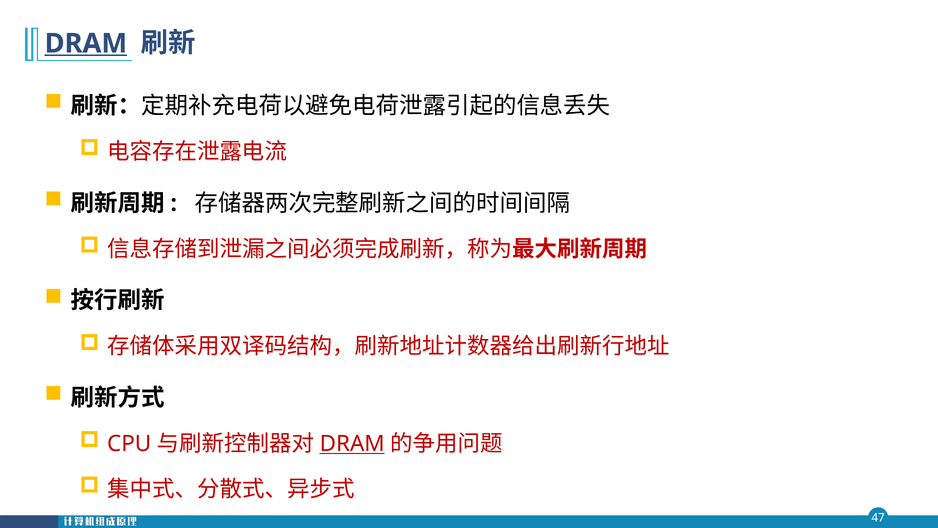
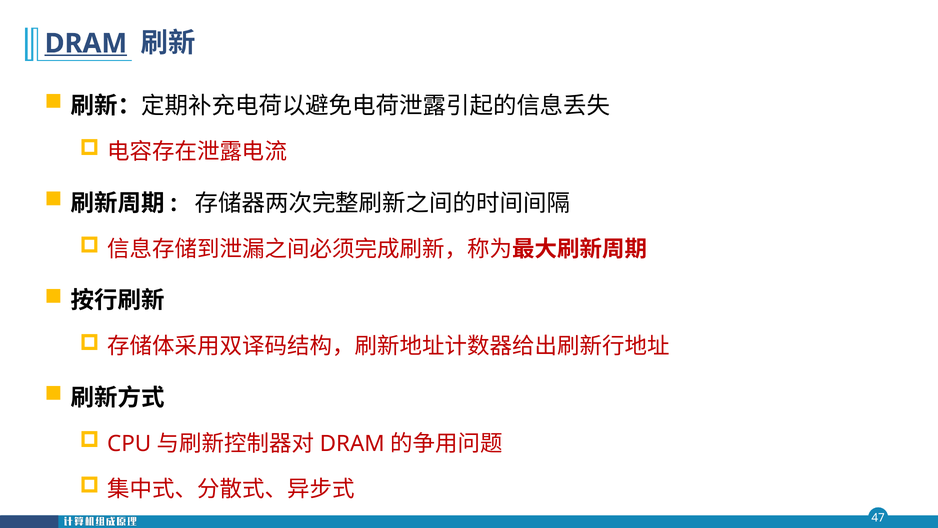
DRAM underline: present -> none (352, 443)
